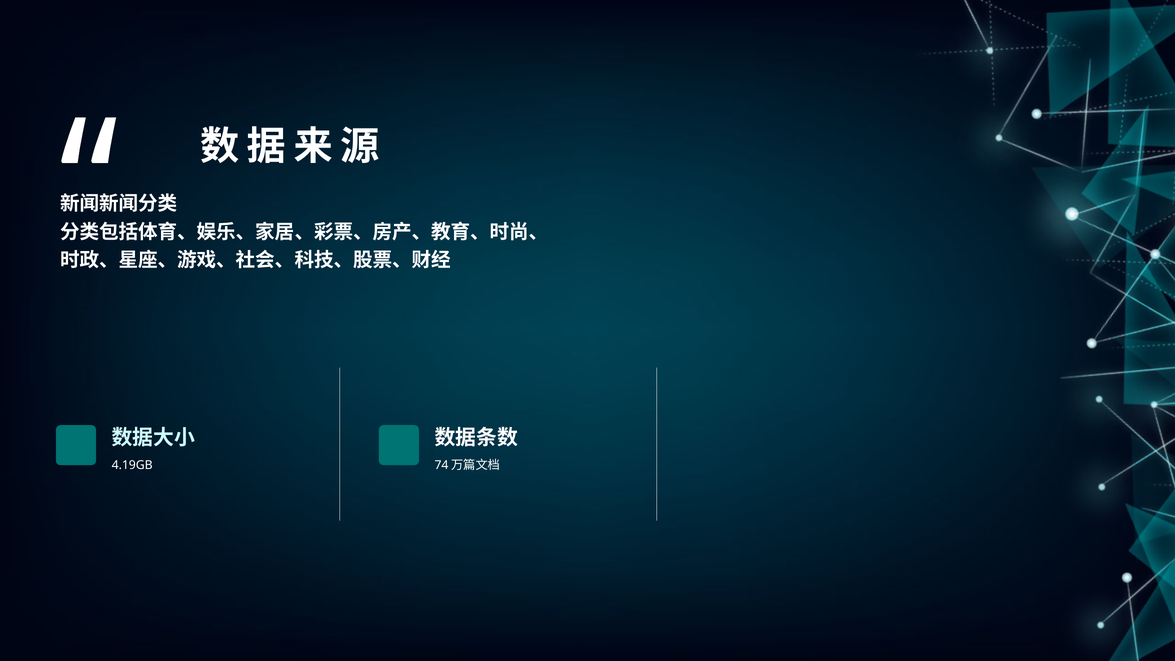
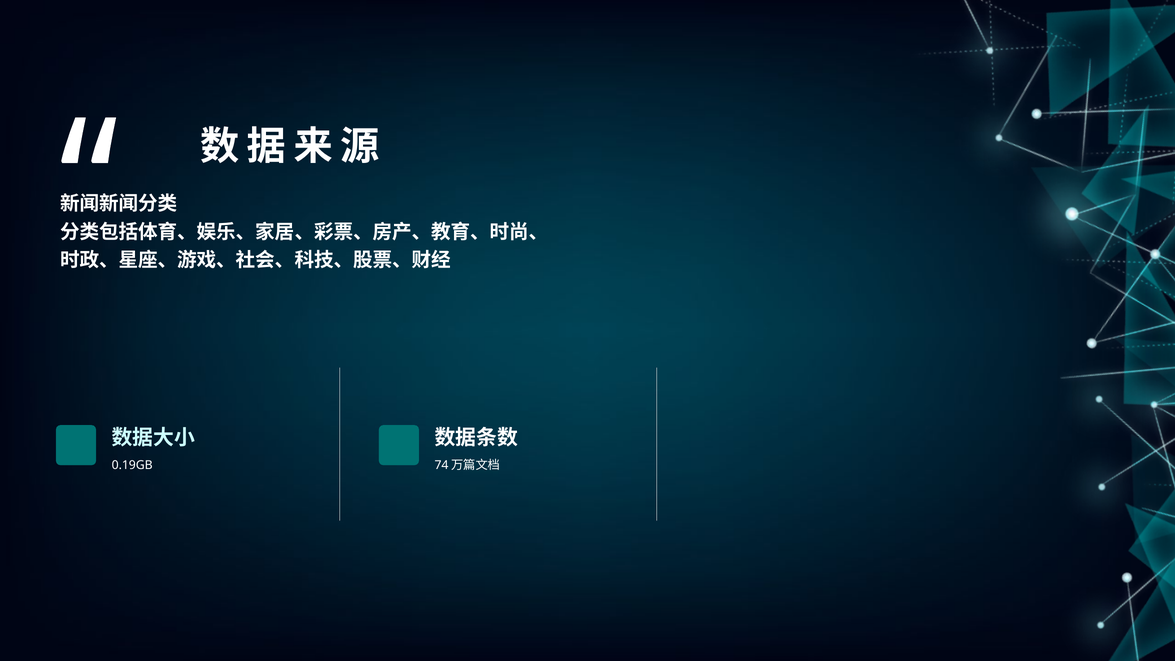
4.19GB: 4.19GB -> 0.19GB (132, 465)
